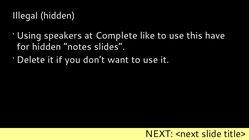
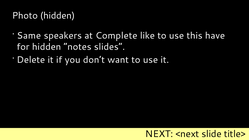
Illegal: Illegal -> Photo (25, 16)
Using: Using -> Same (29, 36)
